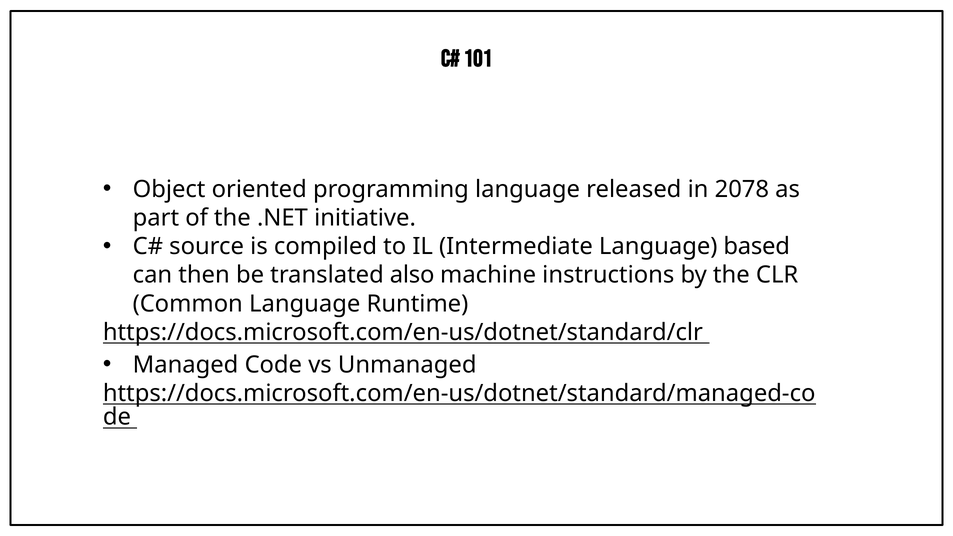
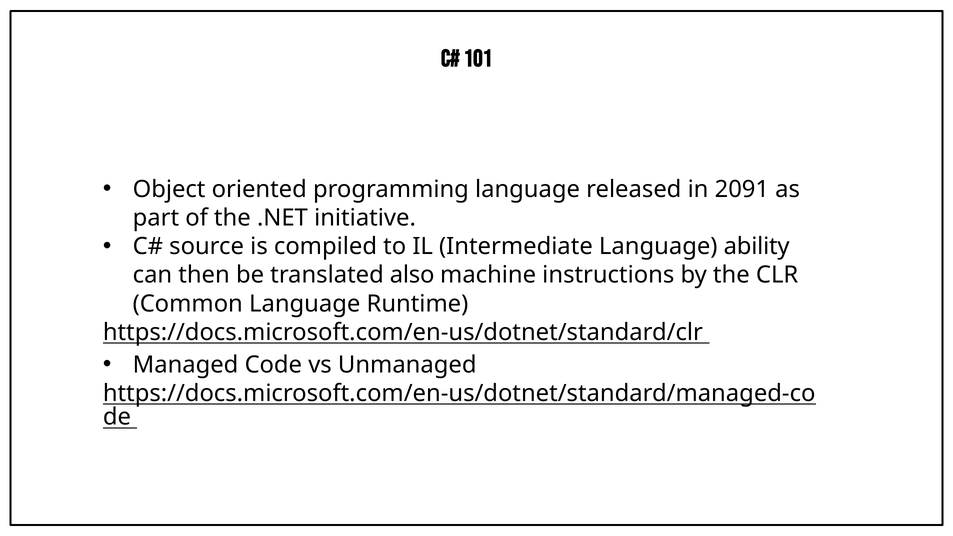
2078: 2078 -> 2091 (742, 189)
based: based -> ability (757, 247)
